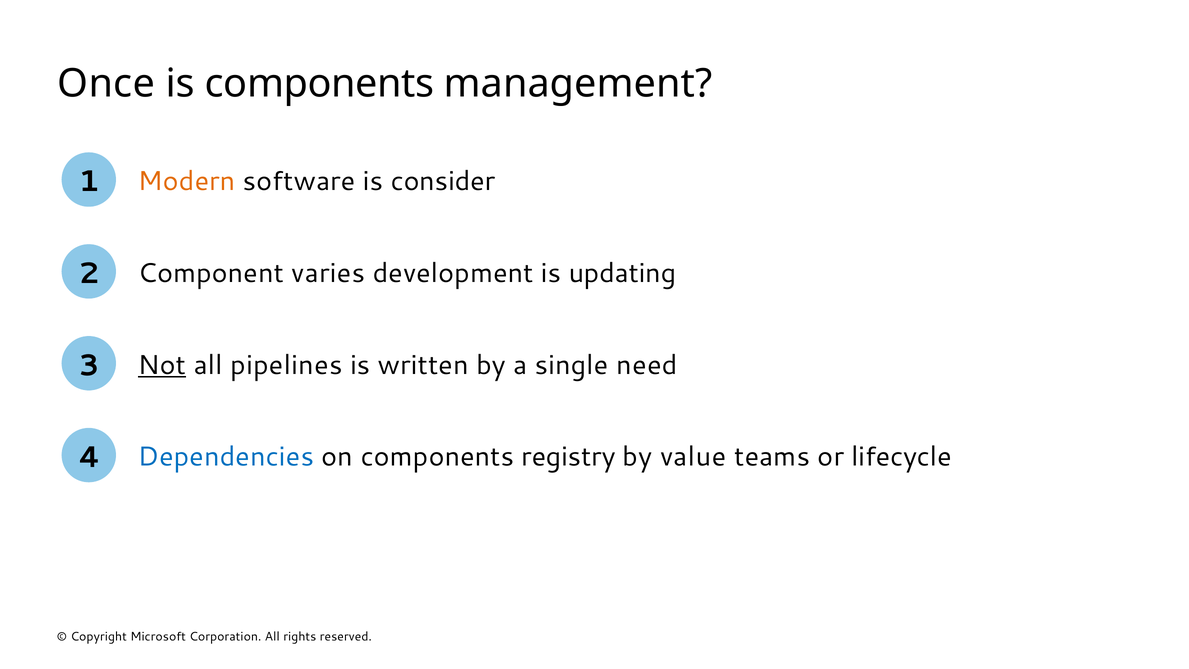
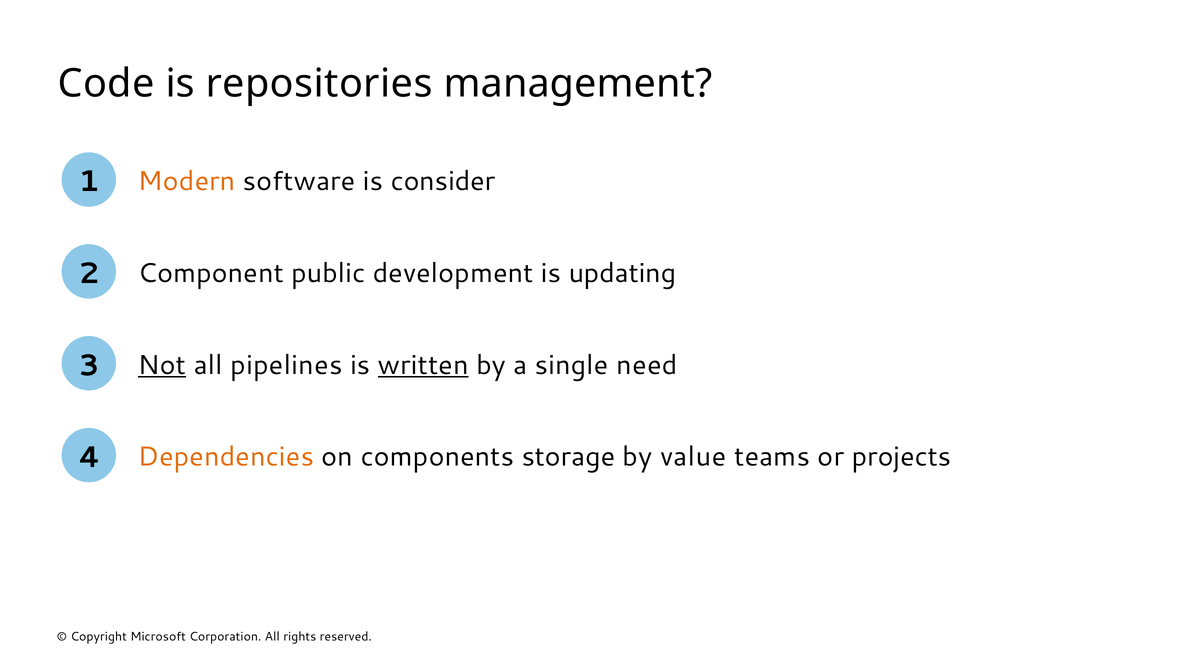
Once: Once -> Code (106, 84)
is components: components -> repositories (319, 84)
varies: varies -> public (328, 273)
written underline: none -> present (423, 365)
Dependencies colour: blue -> orange (226, 457)
registry: registry -> storage (568, 457)
lifecycle: lifecycle -> projects (901, 457)
